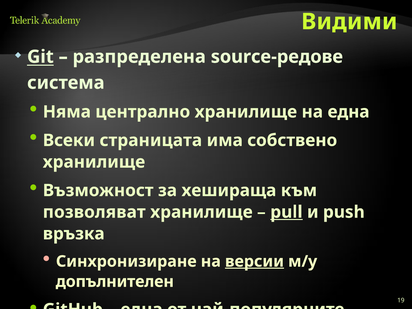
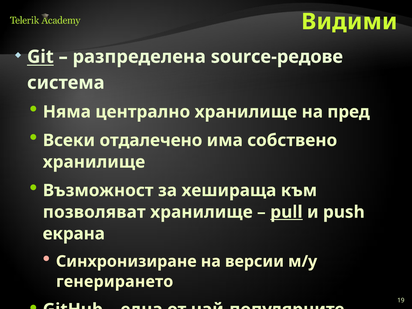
на една: една -> пред (349, 112)
страницата: страницата -> отдалечено (151, 140)
връзка: връзка -> екрана (74, 234)
версии underline: present -> none (254, 261)
допълнителен: допълнителен -> генерирането (115, 282)
